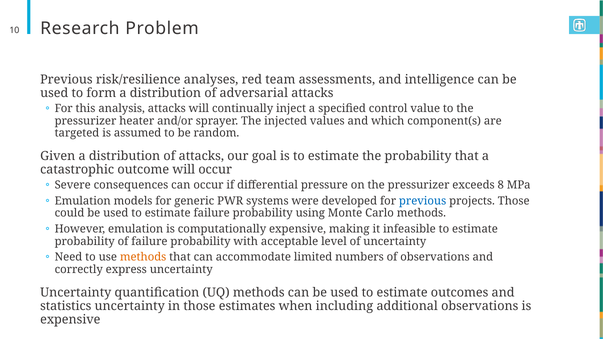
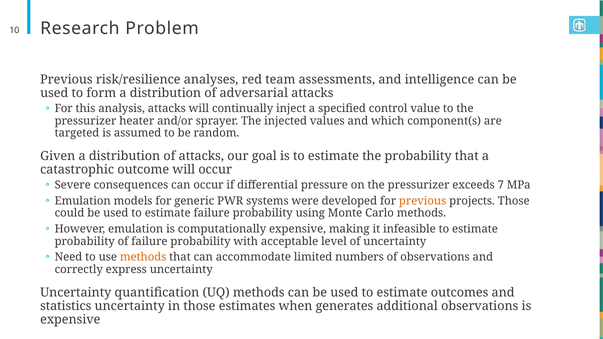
8: 8 -> 7 (501, 185)
previous colour: blue -> orange (423, 201)
including: including -> generates (344, 306)
